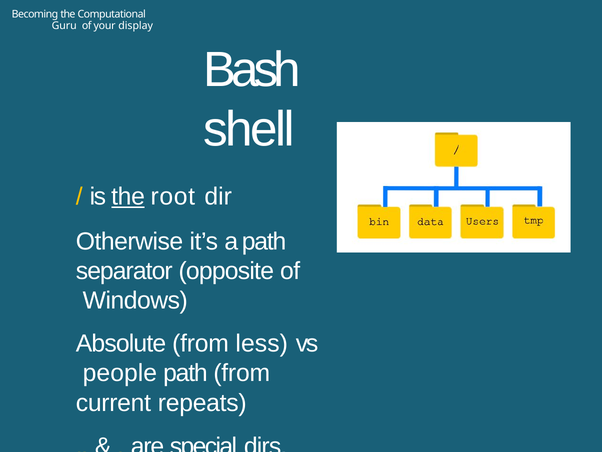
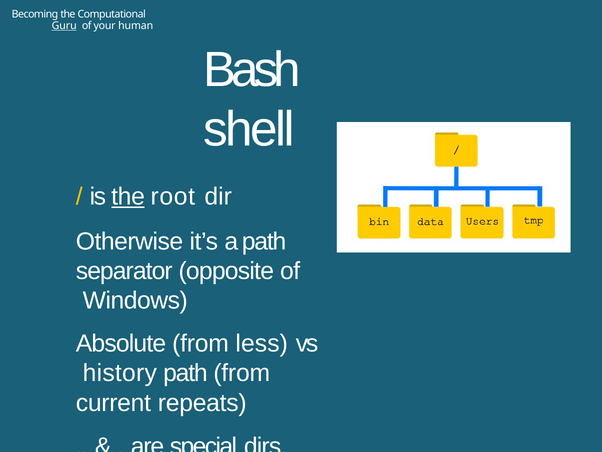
Guru underline: none -> present (64, 26)
display: display -> human (136, 26)
people: people -> history (120, 373)
